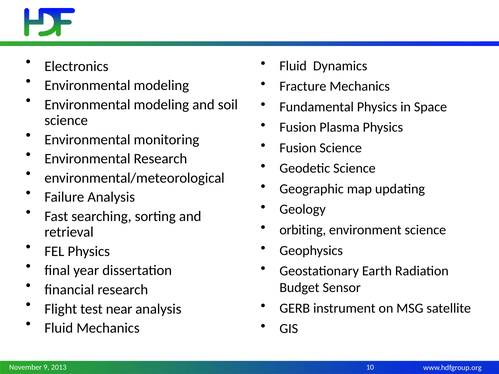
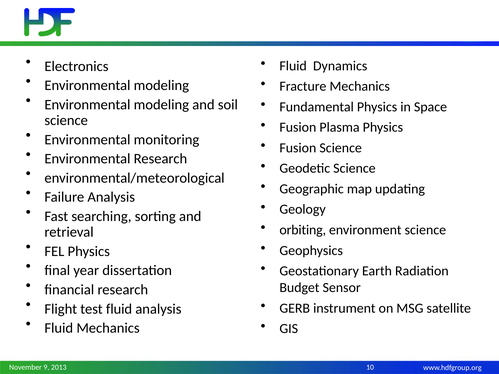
test near: near -> fluid (119, 309)
